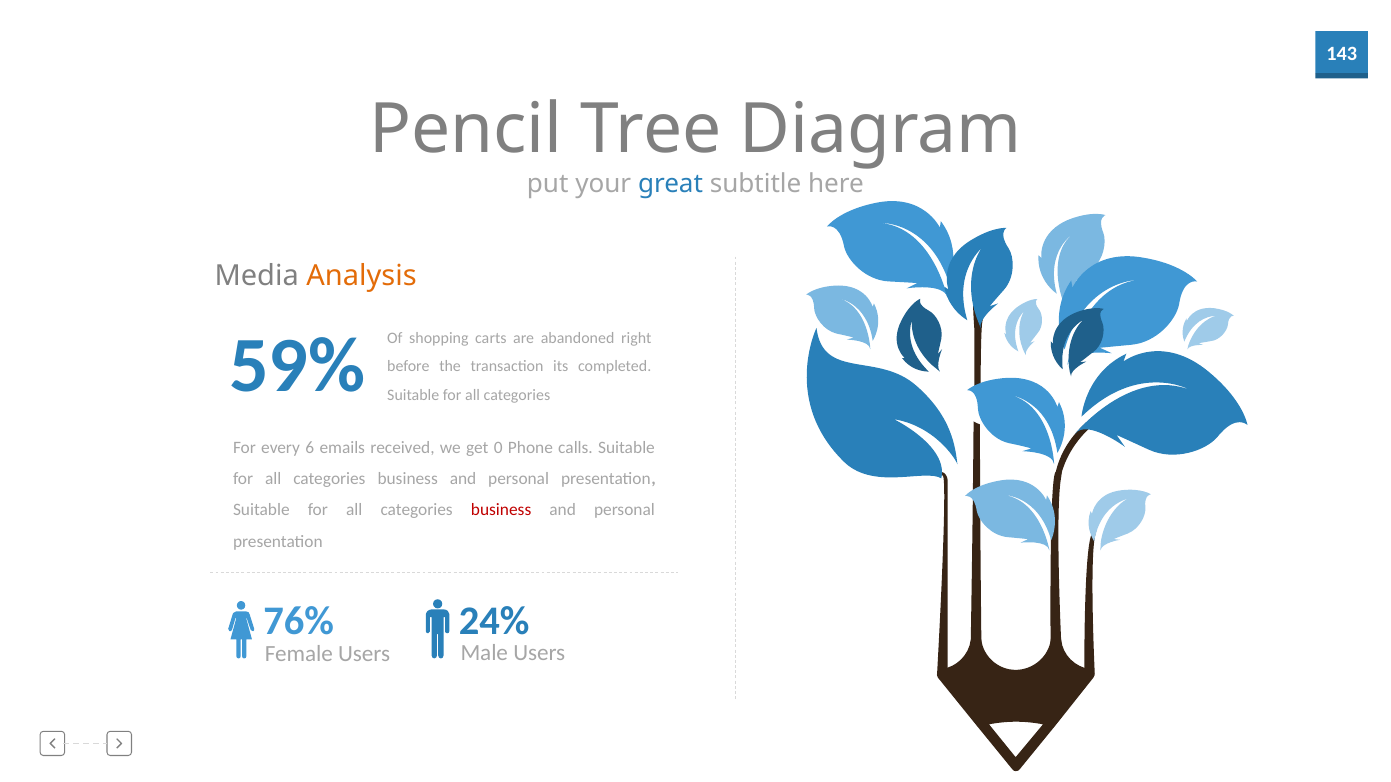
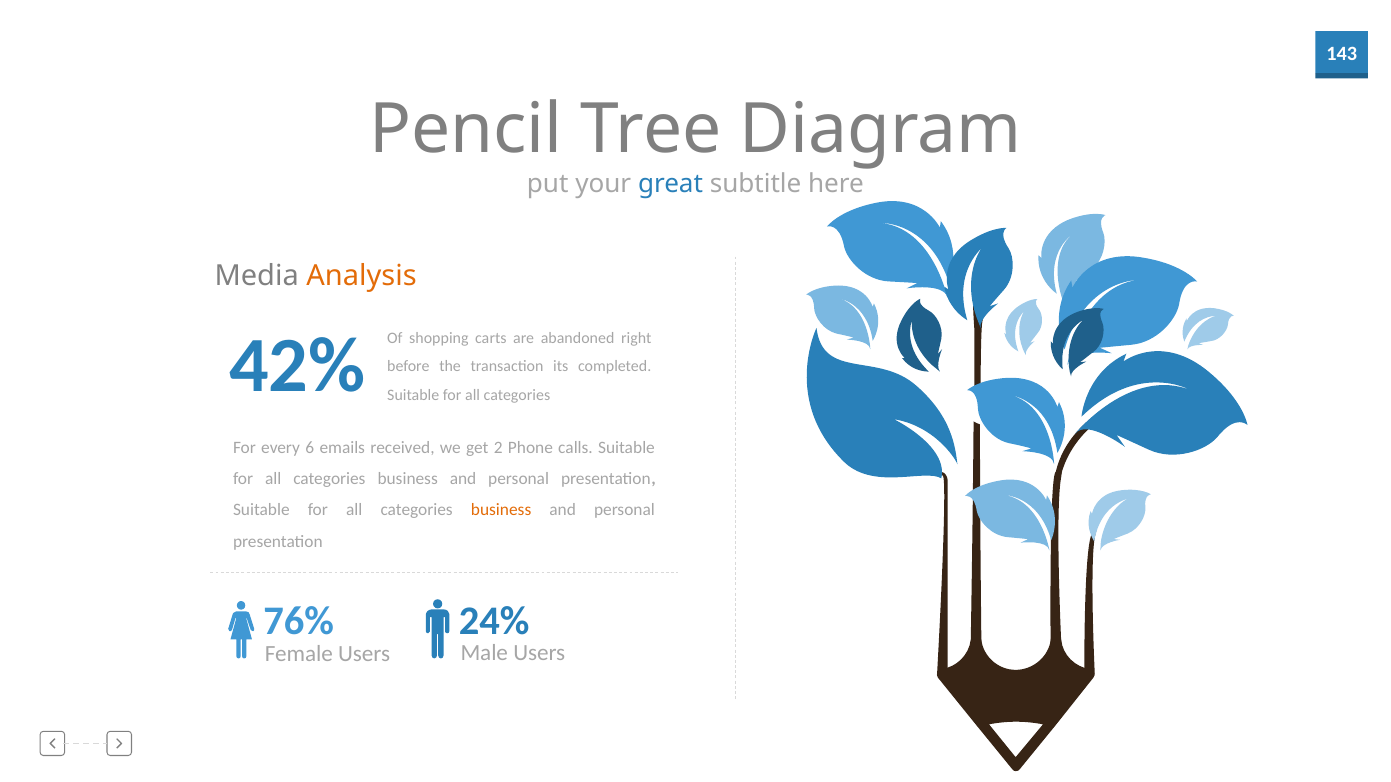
59%: 59% -> 42% (297, 366)
0: 0 -> 2 (498, 448)
business colour: red -> orange (501, 510)
